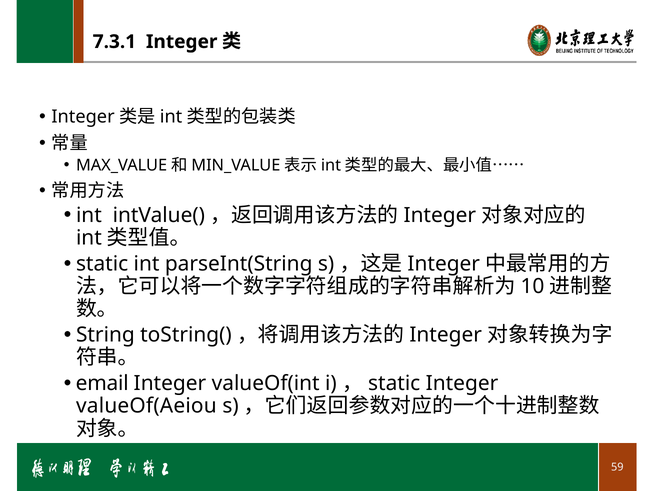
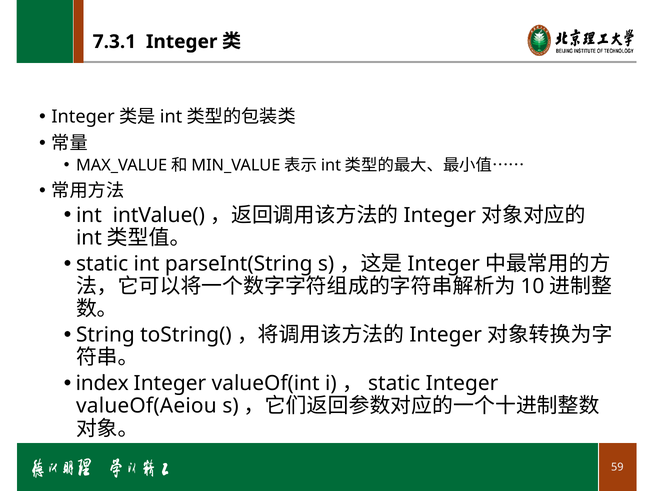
email: email -> index (102, 383)
